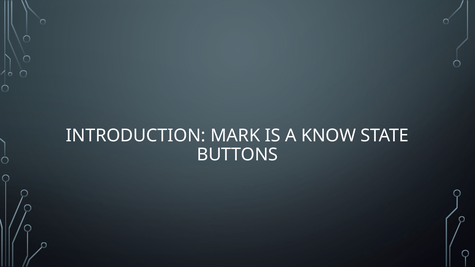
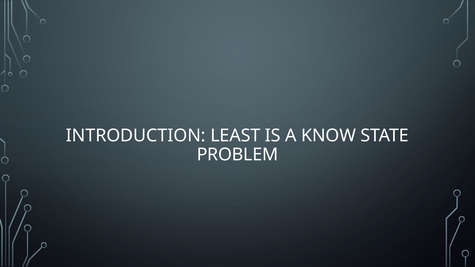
MARK: MARK -> LEAST (235, 136)
BUTTONS: BUTTONS -> PROBLEM (238, 155)
